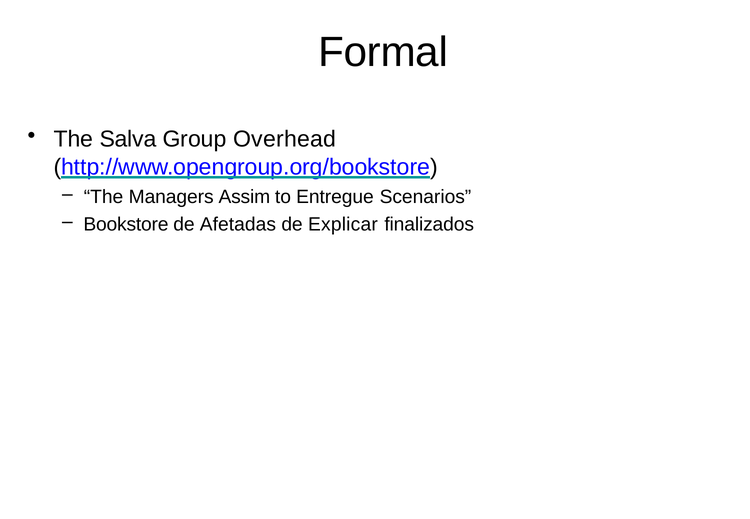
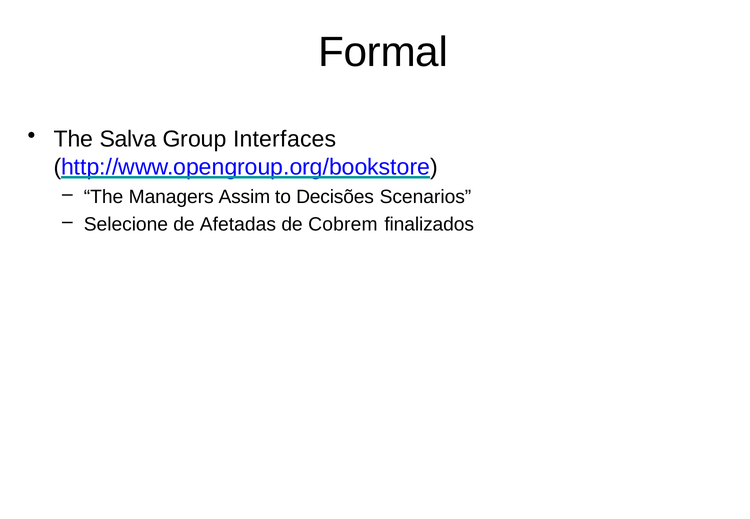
Overhead: Overhead -> Interfaces (285, 139)
Entregue: Entregue -> Decisões (335, 197)
Bookstore: Bookstore -> Selecione (126, 225)
Explicar: Explicar -> Cobrem (343, 225)
